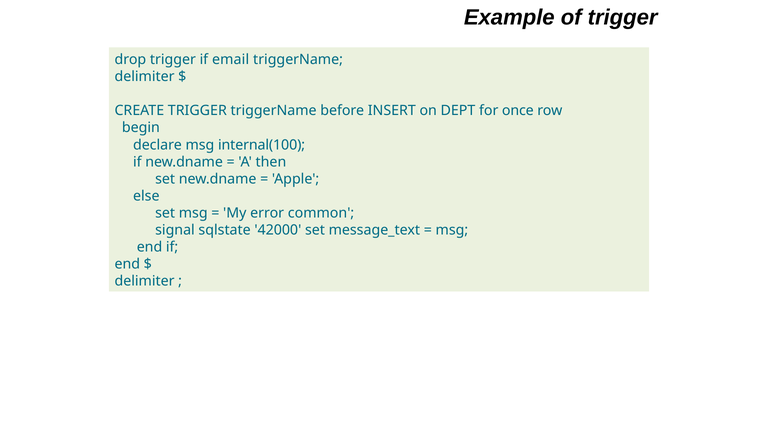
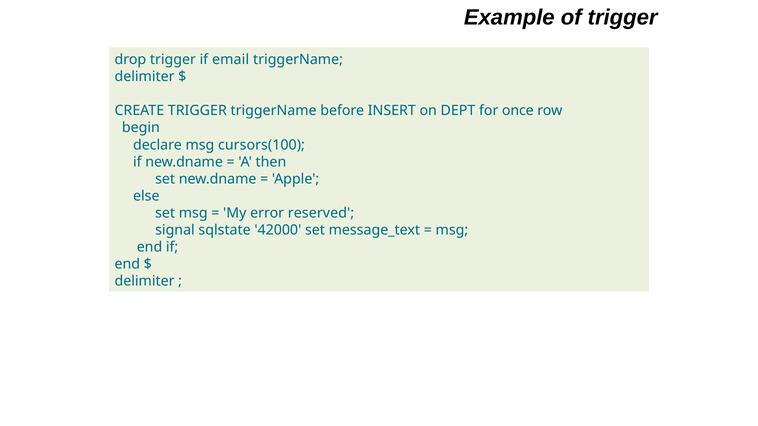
internal(100: internal(100 -> cursors(100 (261, 145)
common: common -> reserved (321, 213)
